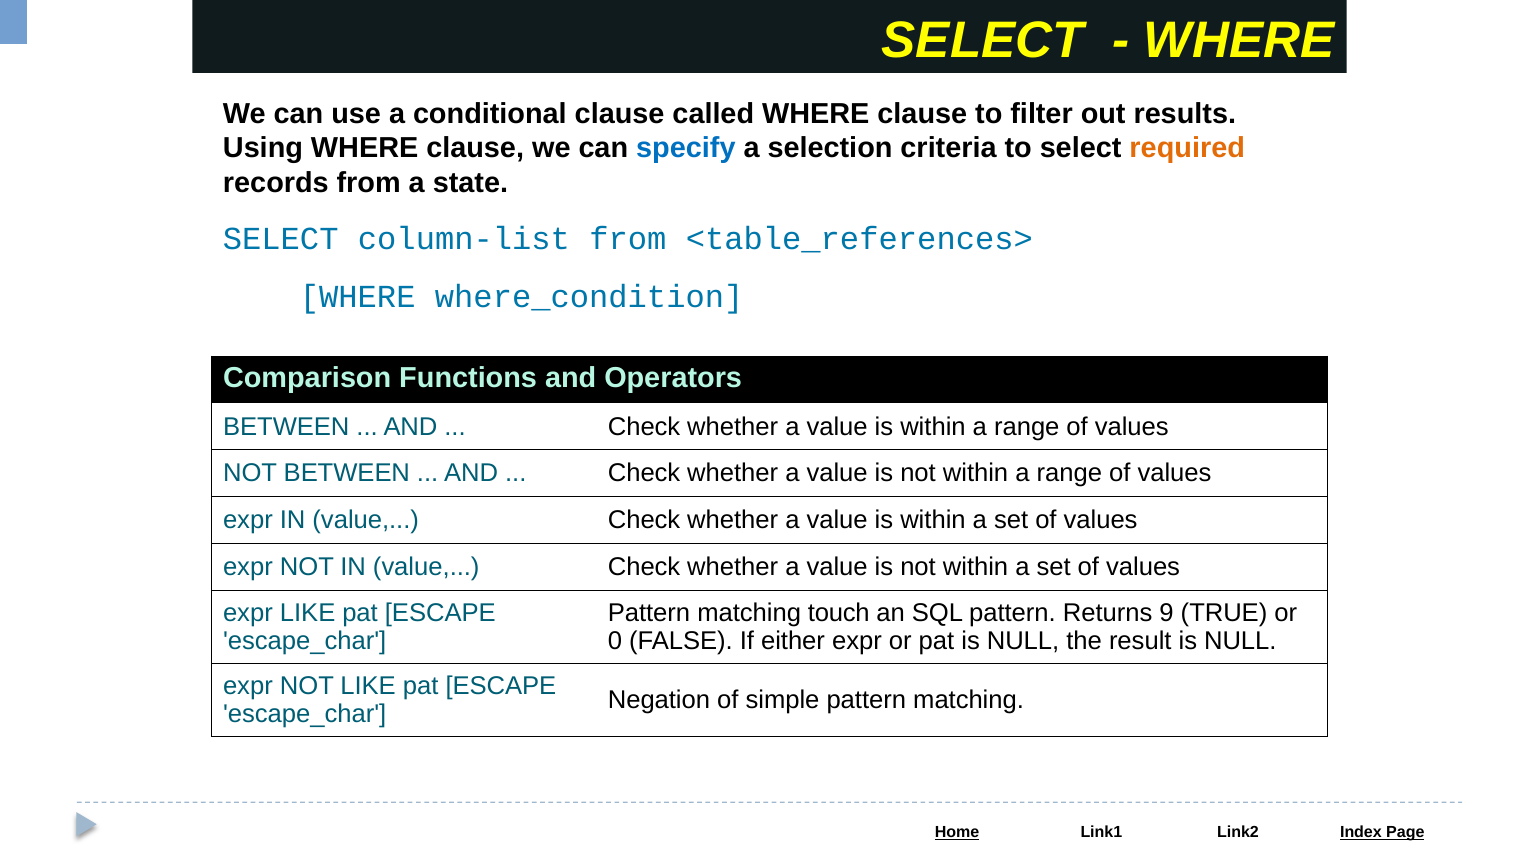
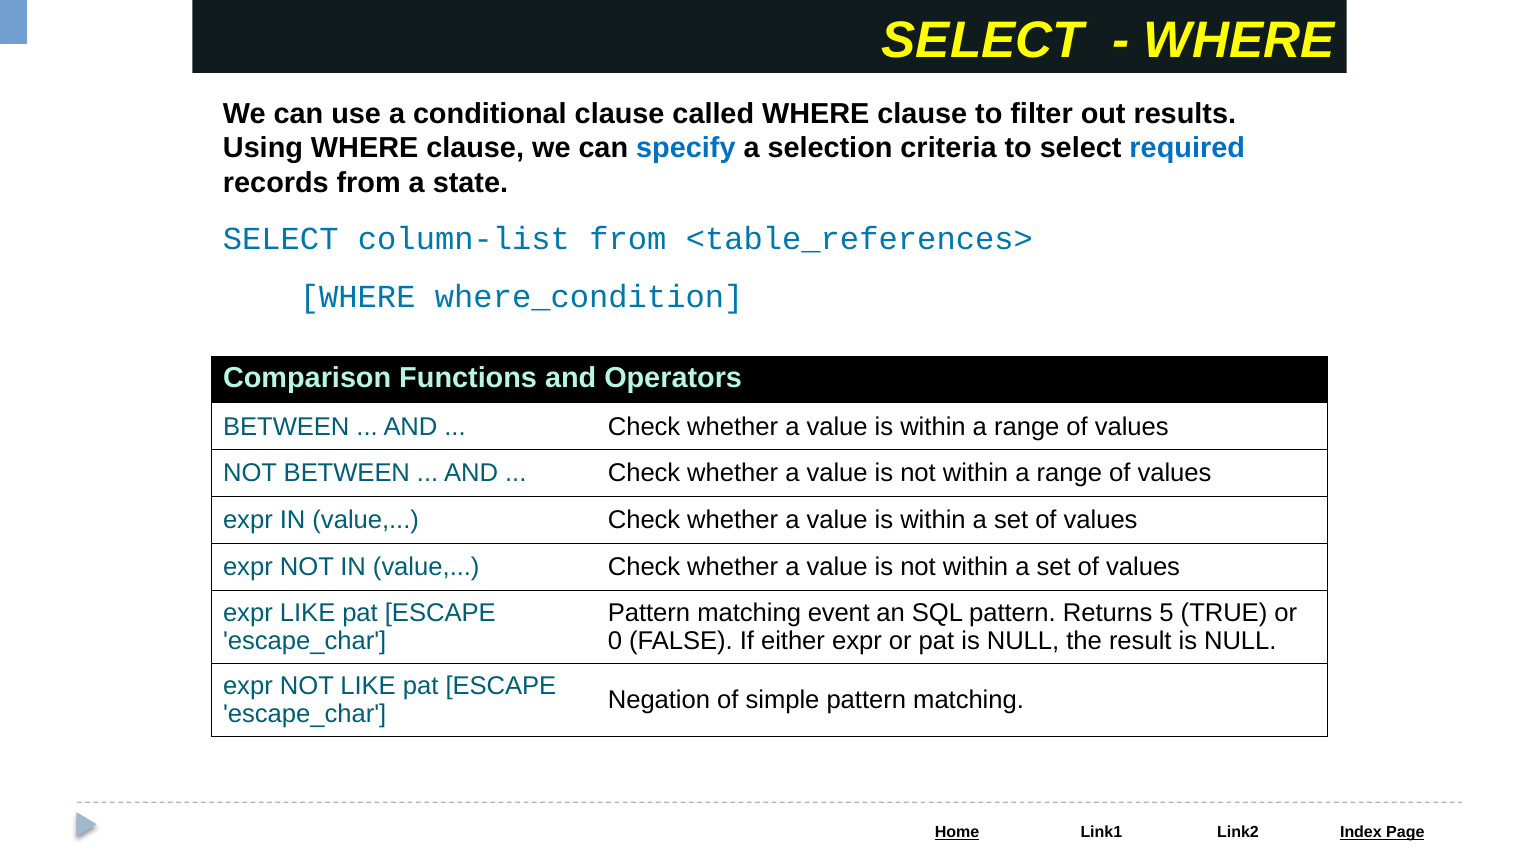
required colour: orange -> blue (1187, 148)
touch: touch -> event (839, 613)
9: 9 -> 5 (1166, 613)
